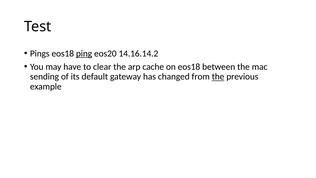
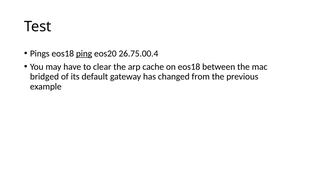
14.16.14.2: 14.16.14.2 -> 26.75.00.4 (138, 53)
sending: sending -> bridged (44, 77)
the underline: present -> none (218, 77)
